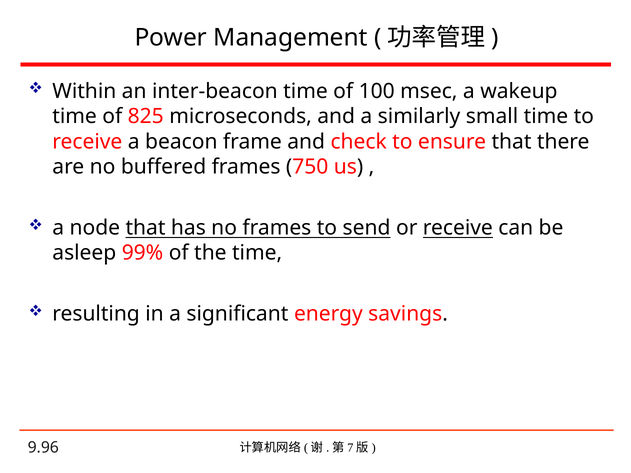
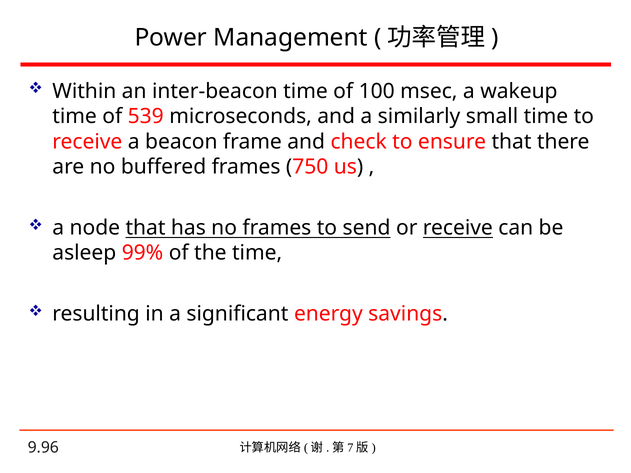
825: 825 -> 539 (146, 116)
